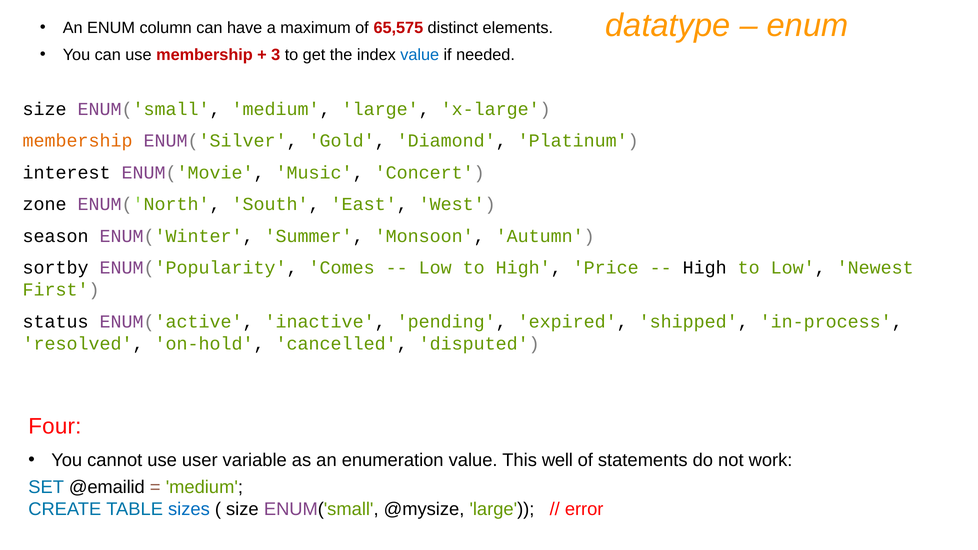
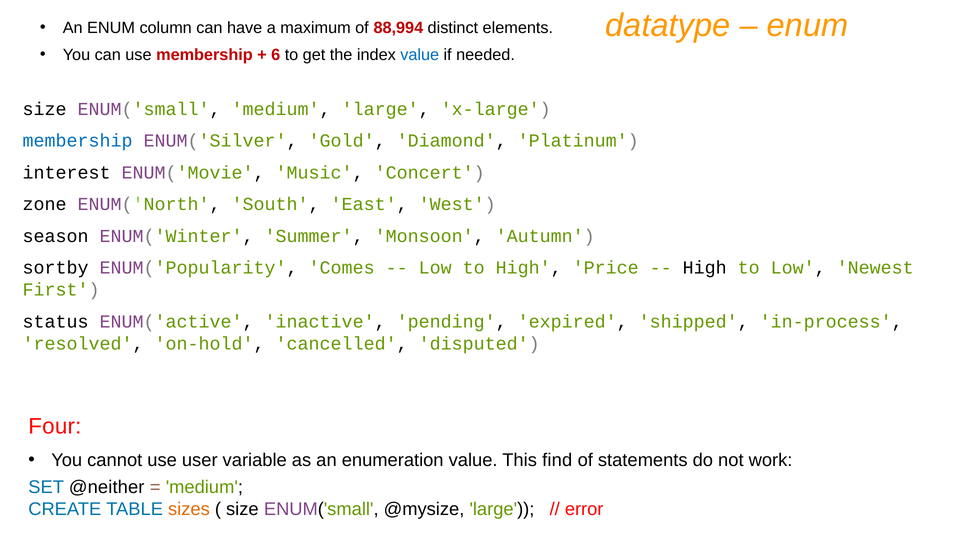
65,575: 65,575 -> 88,994 (398, 28)
3: 3 -> 6 (276, 55)
membership colour: orange -> blue (78, 141)
well: well -> find (557, 460)
@emailid: @emailid -> @neither (107, 487)
sizes colour: blue -> orange (189, 509)
